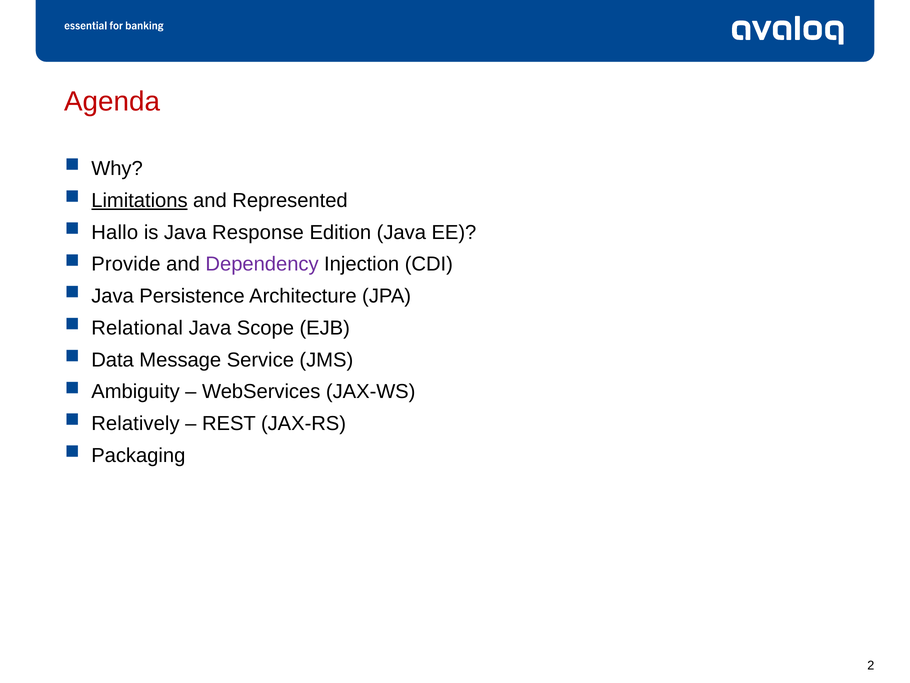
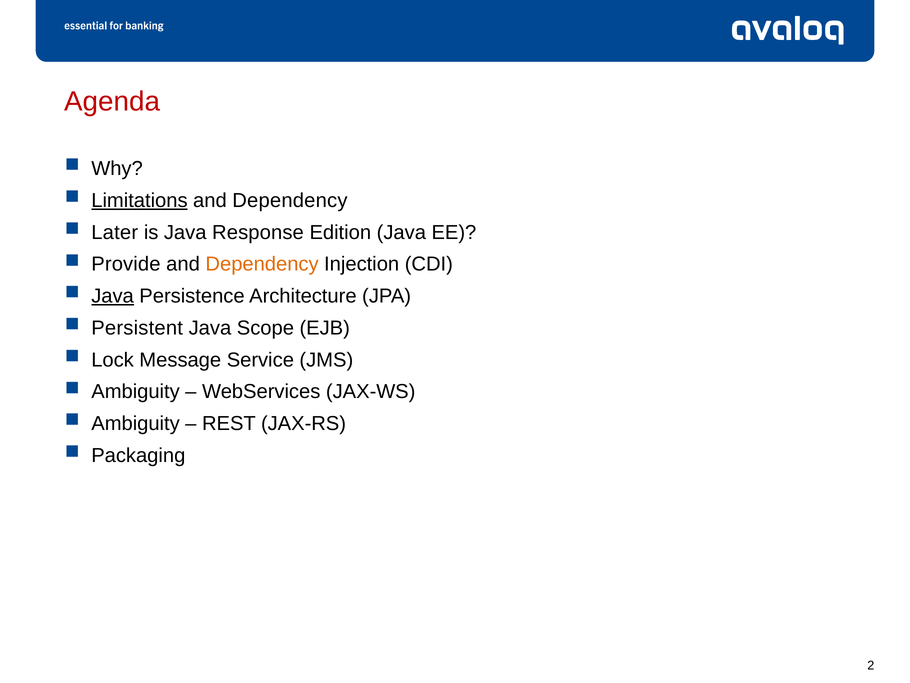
Represented: Represented -> Dependency (290, 200)
Hallo: Hallo -> Later (115, 232)
Dependency colour: purple -> orange (262, 264)
Java underline: none -> present (113, 296)
Relational: Relational -> Persistent (137, 328)
Data: Data -> Lock (113, 360)
Relatively: Relatively -> Ambiguity (136, 423)
